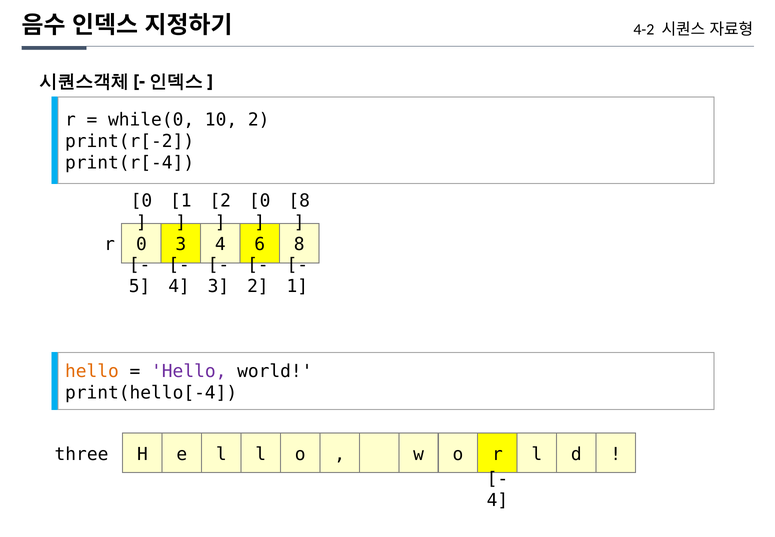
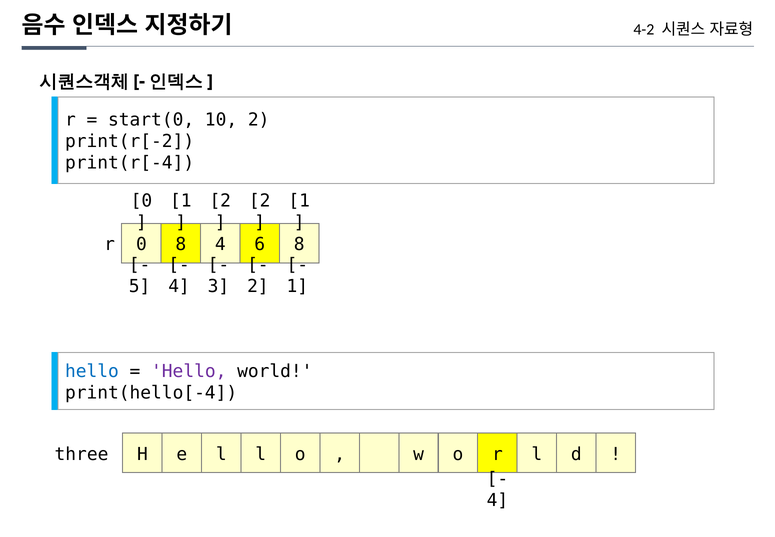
while(0: while(0 -> start(0 (151, 120)
0: 0 -> 2 (260, 201)
8: 8 -> 1 (299, 201)
0 3: 3 -> 8 (181, 244)
hello colour: orange -> blue (92, 371)
